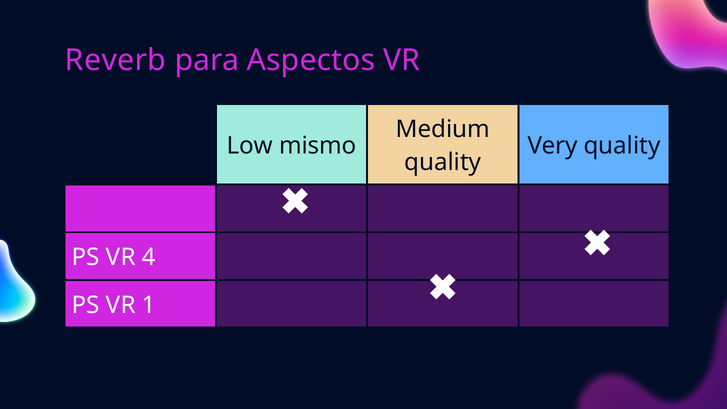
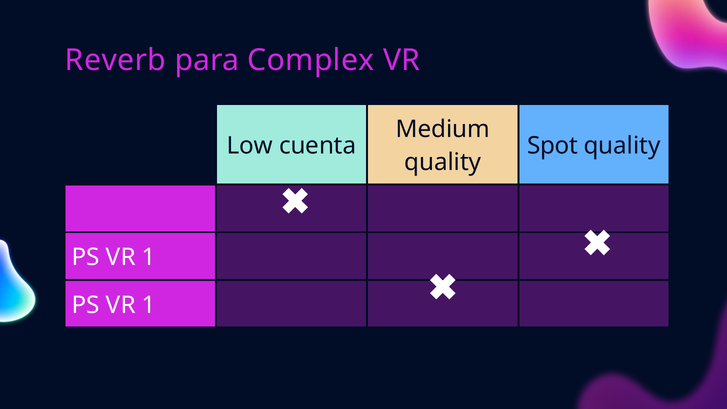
Aspectos: Aspectos -> Complex (311, 60)
mismo: mismo -> cuenta (318, 146)
Very: Very -> Spot (552, 146)
4: 4 -> 1 (149, 257)
